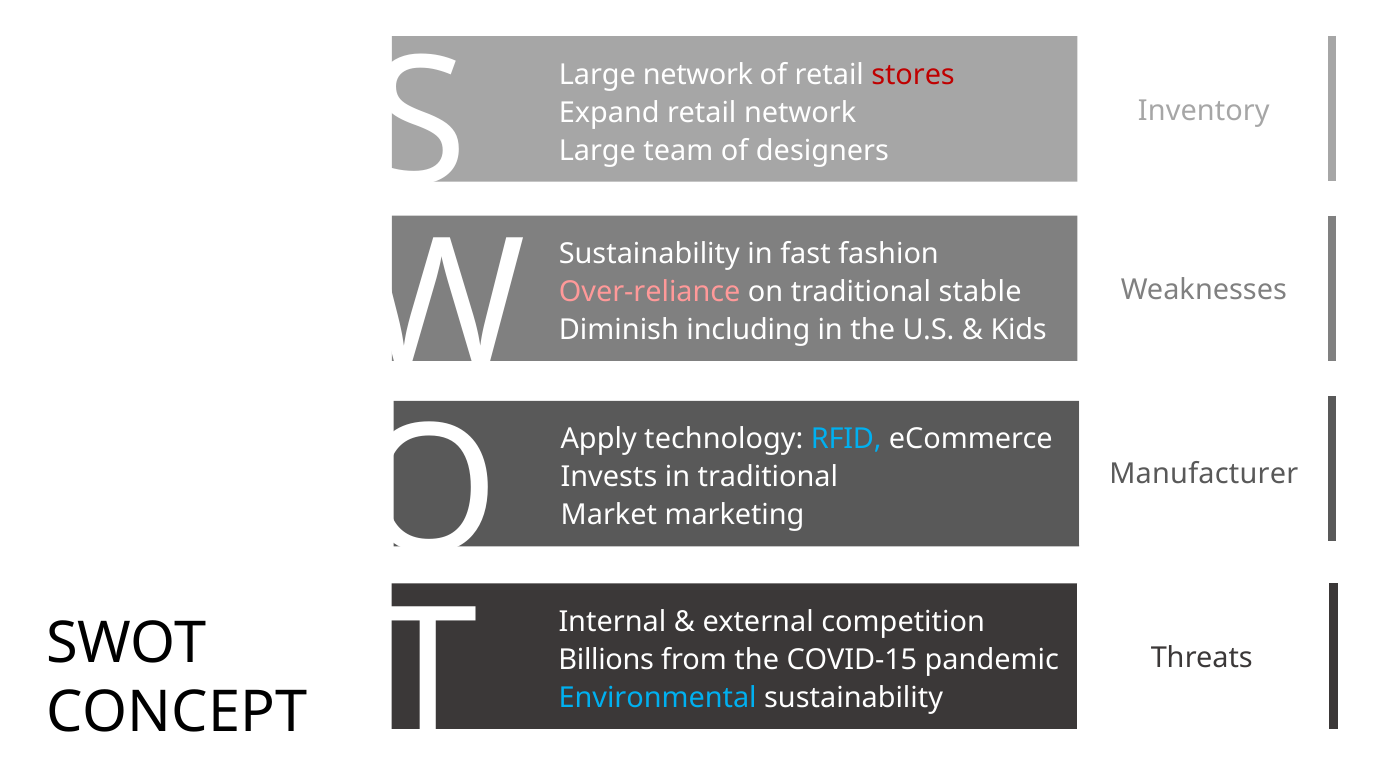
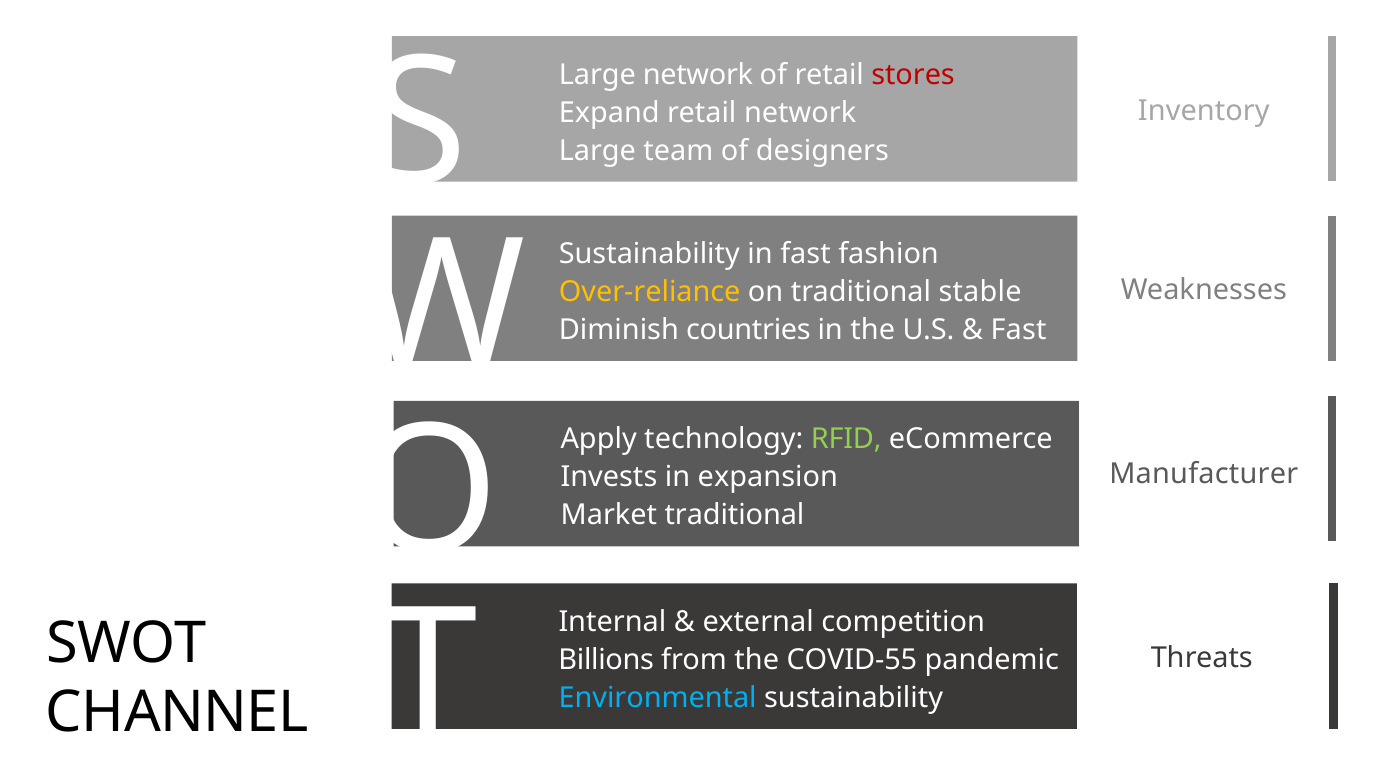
Over-reliance colour: pink -> yellow (650, 292)
including: including -> countries (748, 330)
Kids: Kids -> Fast (1019, 330)
RFID colour: light blue -> light green (846, 439)
in traditional: traditional -> expansion (768, 477)
Market marketing: marketing -> traditional (734, 515)
COVID-15: COVID-15 -> COVID-55 (852, 660)
CONCEPT: CONCEPT -> CHANNEL (177, 712)
